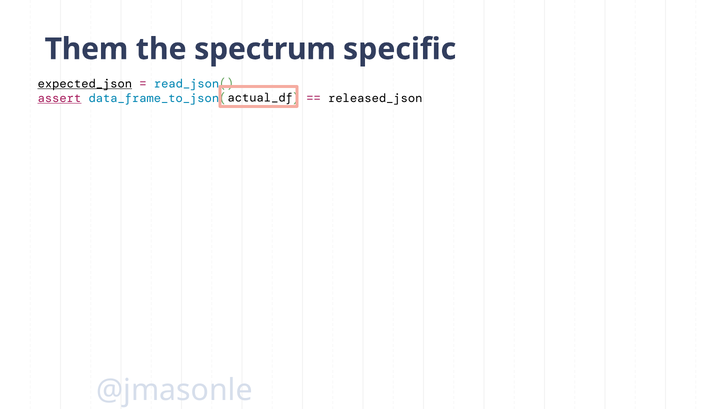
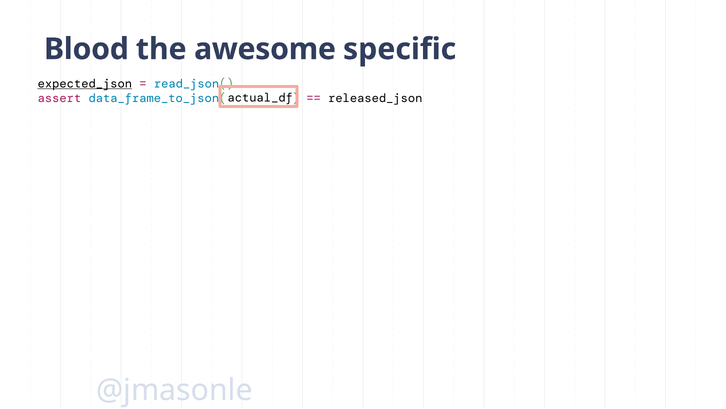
Them: Them -> Blood (86, 49)
spectrum: spectrum -> awesome (265, 49)
assert underline: present -> none (59, 98)
